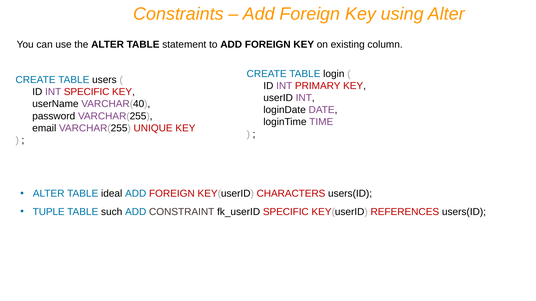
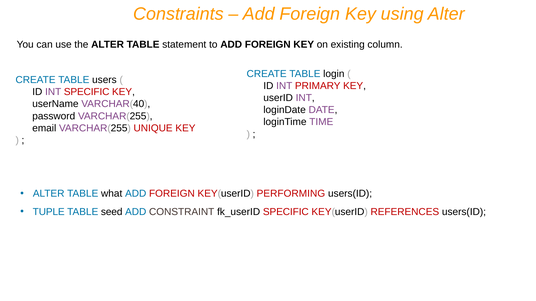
ideal: ideal -> what (112, 194)
CHARACTERS: CHARACTERS -> PERFORMING (291, 194)
such: such -> seed (112, 212)
